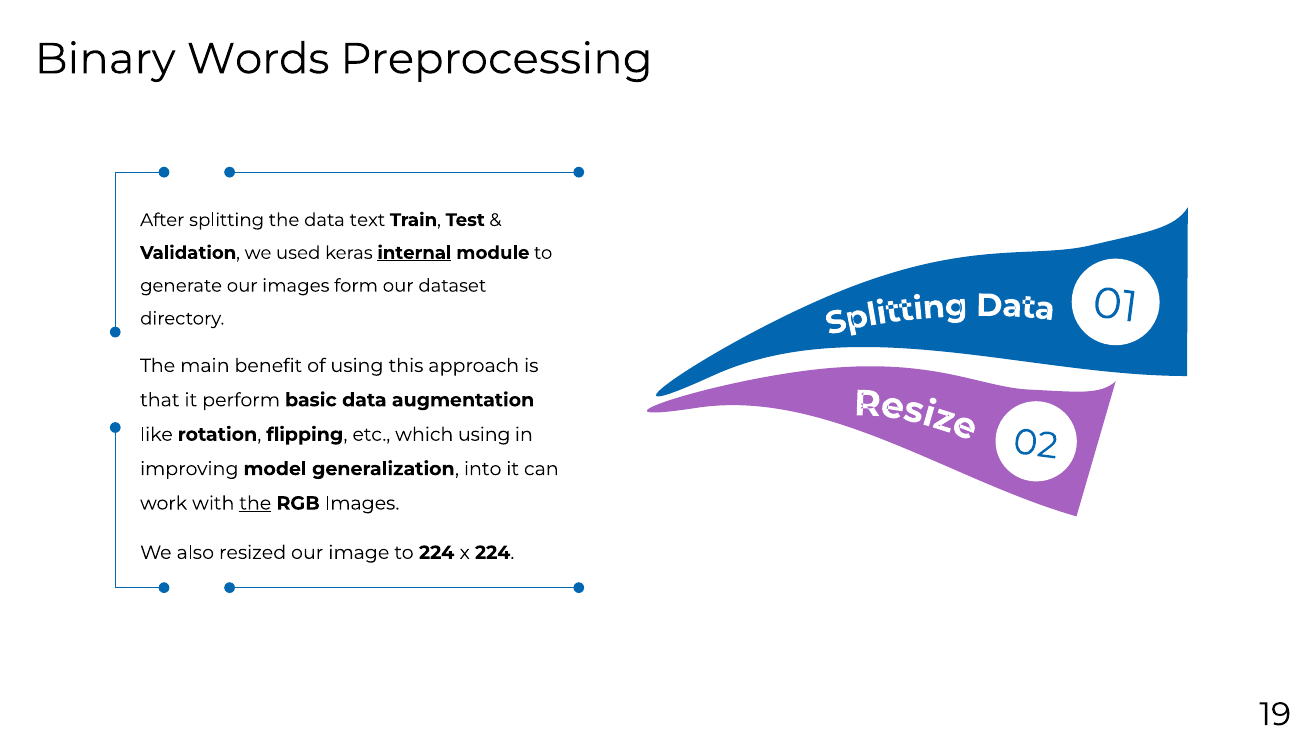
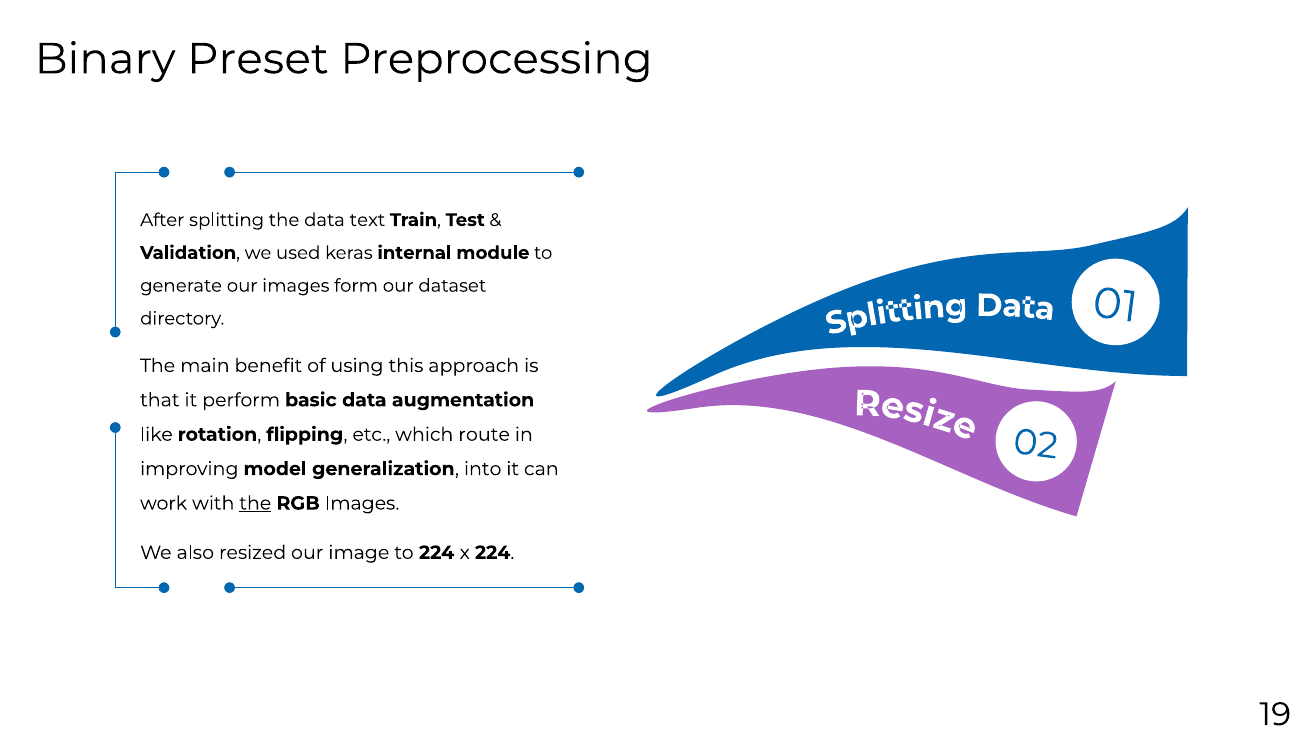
Words: Words -> Preset (258, 59)
internal underline: present -> none (414, 253)
which using: using -> route (484, 435)
